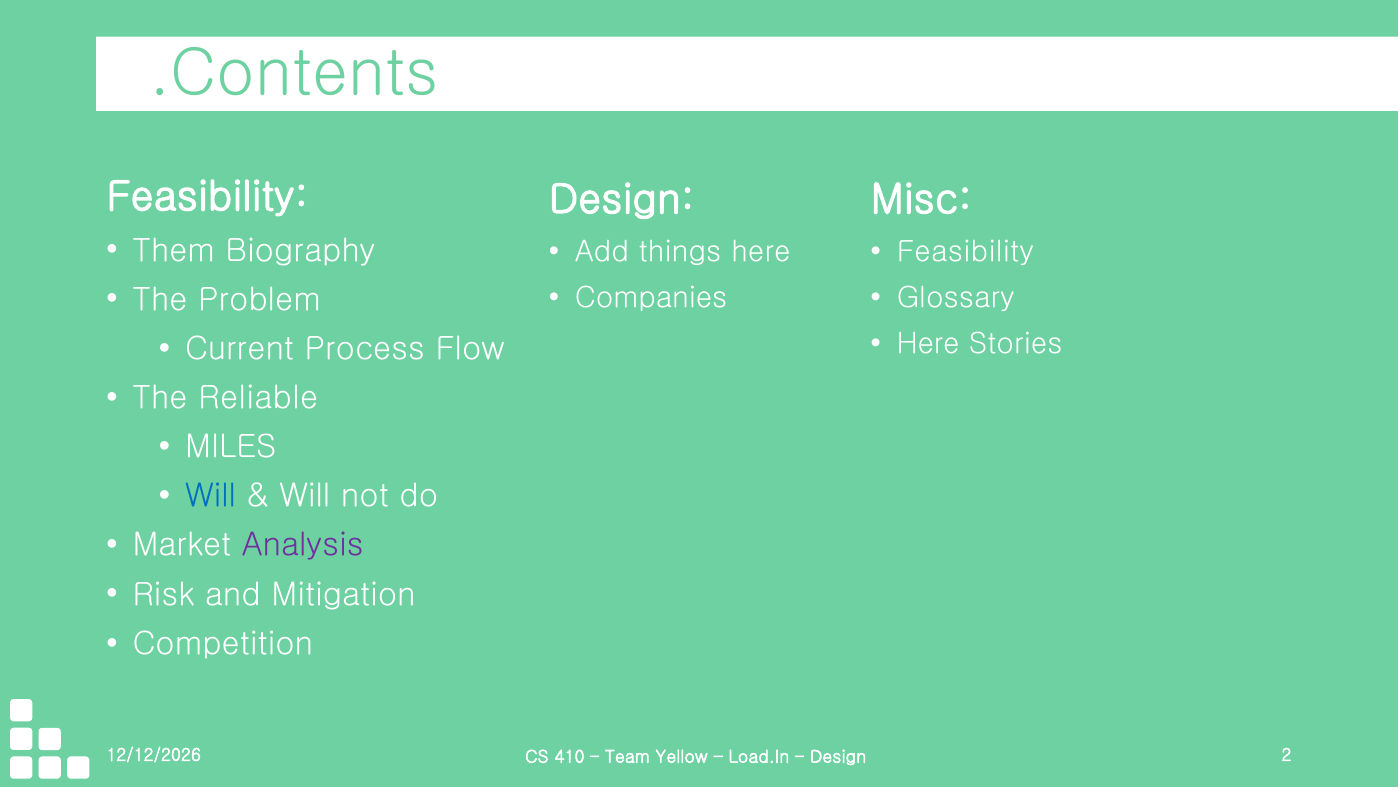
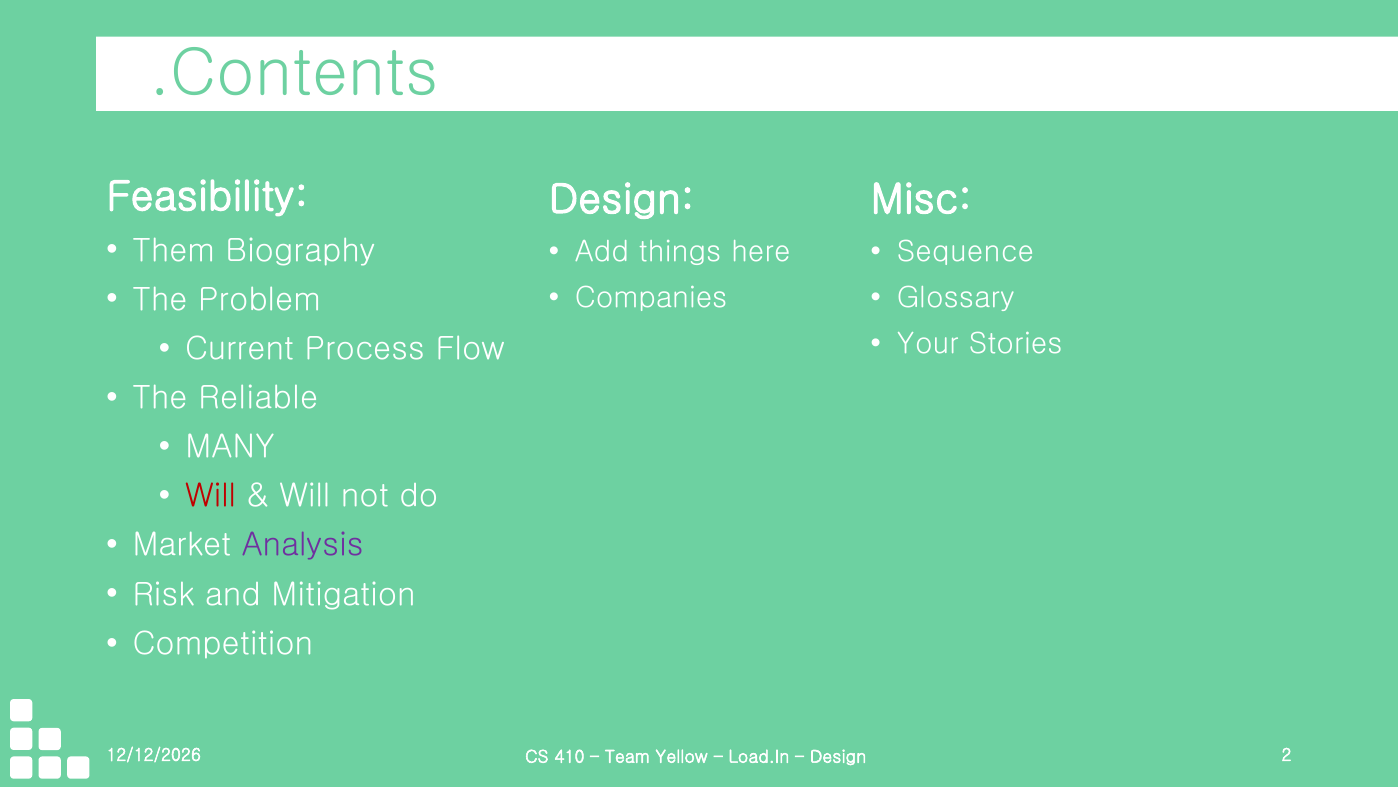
Feasibility: Feasibility -> Sequence (966, 252)
Here: Here -> Your (928, 344)
MILES: MILES -> MANY (230, 447)
Will colour: blue -> red (211, 496)
